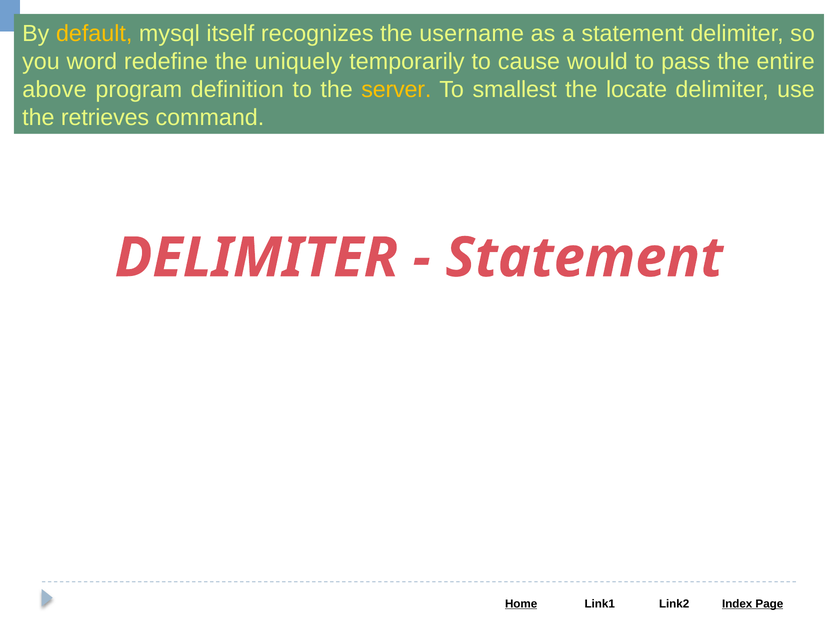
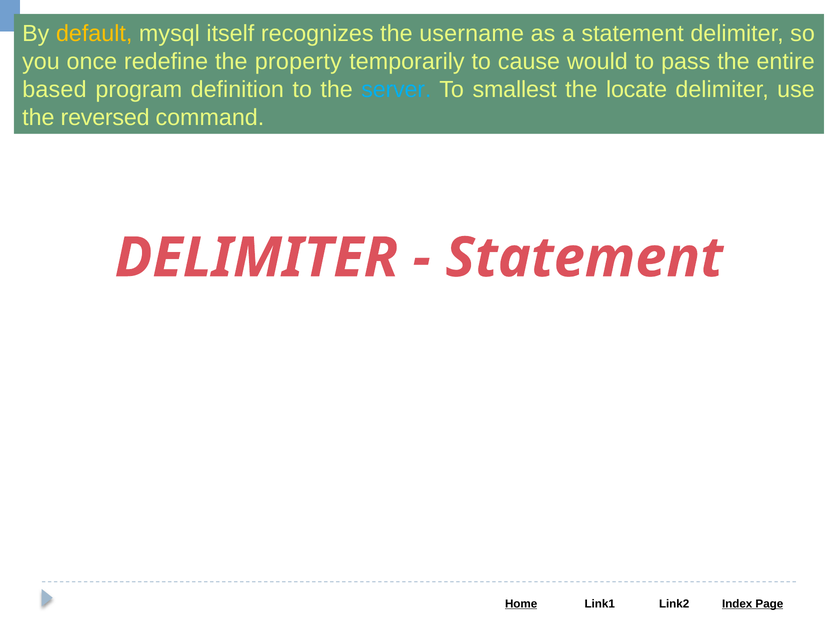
word: word -> once (92, 62)
uniquely: uniquely -> property (298, 62)
above: above -> based (54, 90)
server colour: yellow -> light blue (396, 90)
retrieves: retrieves -> reversed (105, 117)
